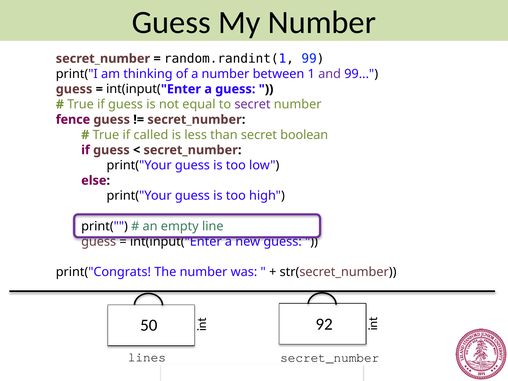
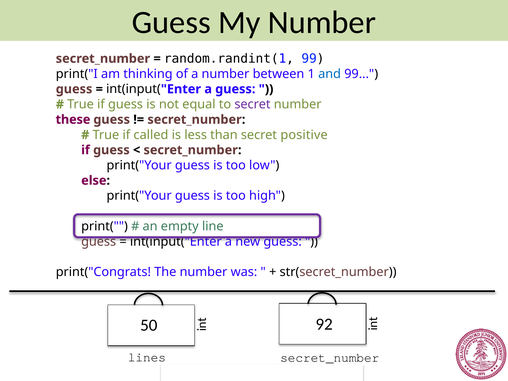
and colour: purple -> blue (330, 74)
fence: fence -> these (73, 120)
boolean: boolean -> positive (304, 135)
